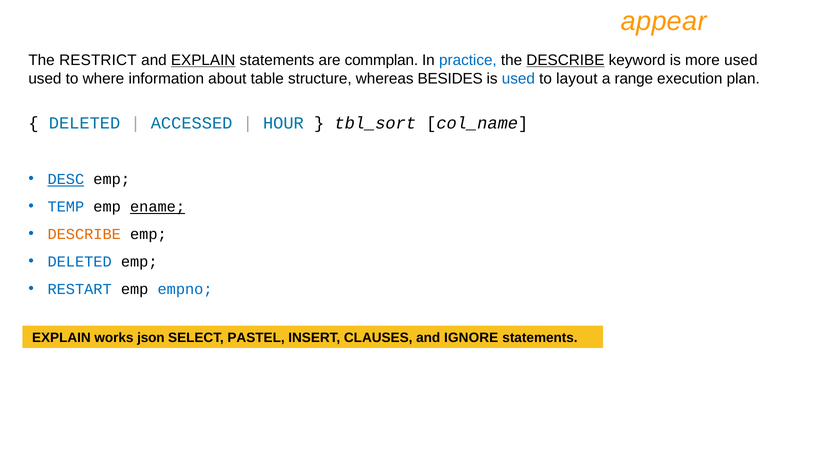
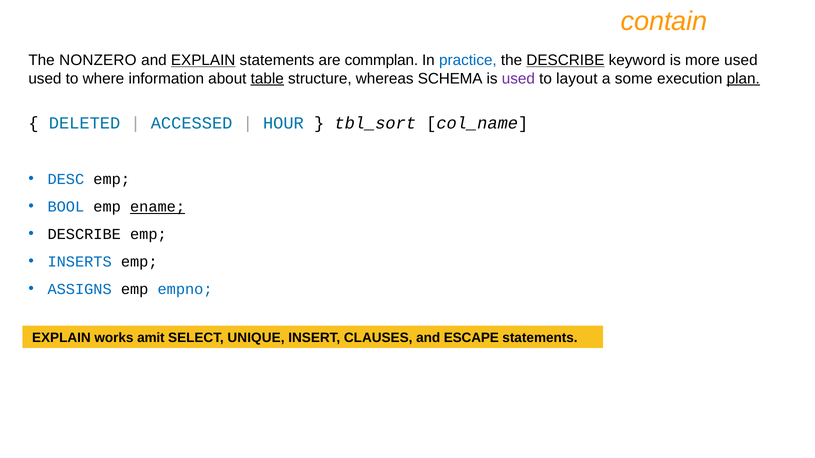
appear: appear -> contain (664, 21)
RESTRICT: RESTRICT -> NONZERO (98, 60)
table underline: none -> present (267, 79)
BESIDES: BESIDES -> SCHEMA (450, 79)
used colour: blue -> purple (518, 79)
range: range -> some (634, 79)
plan underline: none -> present (743, 79)
DESC underline: present -> none (66, 179)
TEMP: TEMP -> BOOL (66, 207)
DESCRIBE colour: orange -> black (84, 234)
DELETED: DELETED -> INSERTS (80, 262)
RESTART: RESTART -> ASSIGNS (80, 289)
json: json -> amit (151, 338)
PASTEL: PASTEL -> UNIQUE (256, 338)
IGNORE: IGNORE -> ESCAPE (471, 338)
